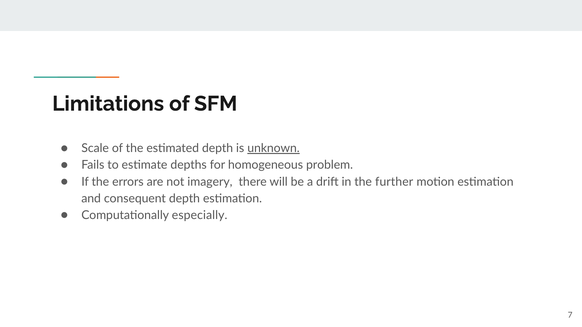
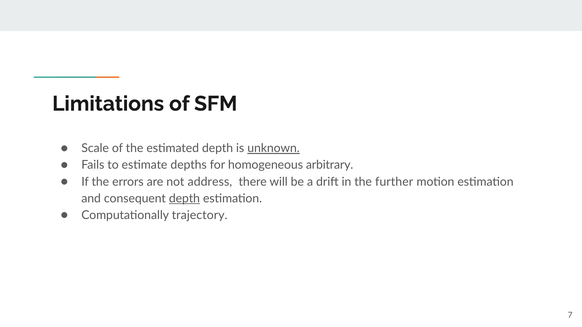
problem: problem -> arbitrary (330, 165)
imagery: imagery -> address (210, 182)
depth underline: none -> present (184, 199)
especially: especially -> trajectory (200, 215)
